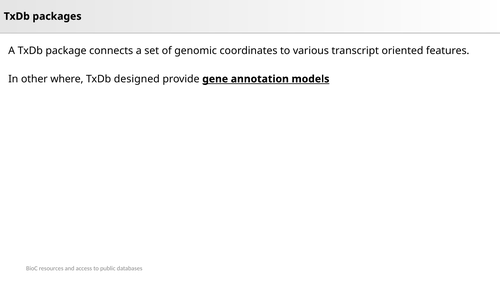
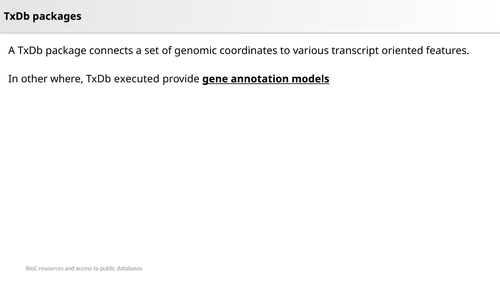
designed: designed -> executed (137, 79)
